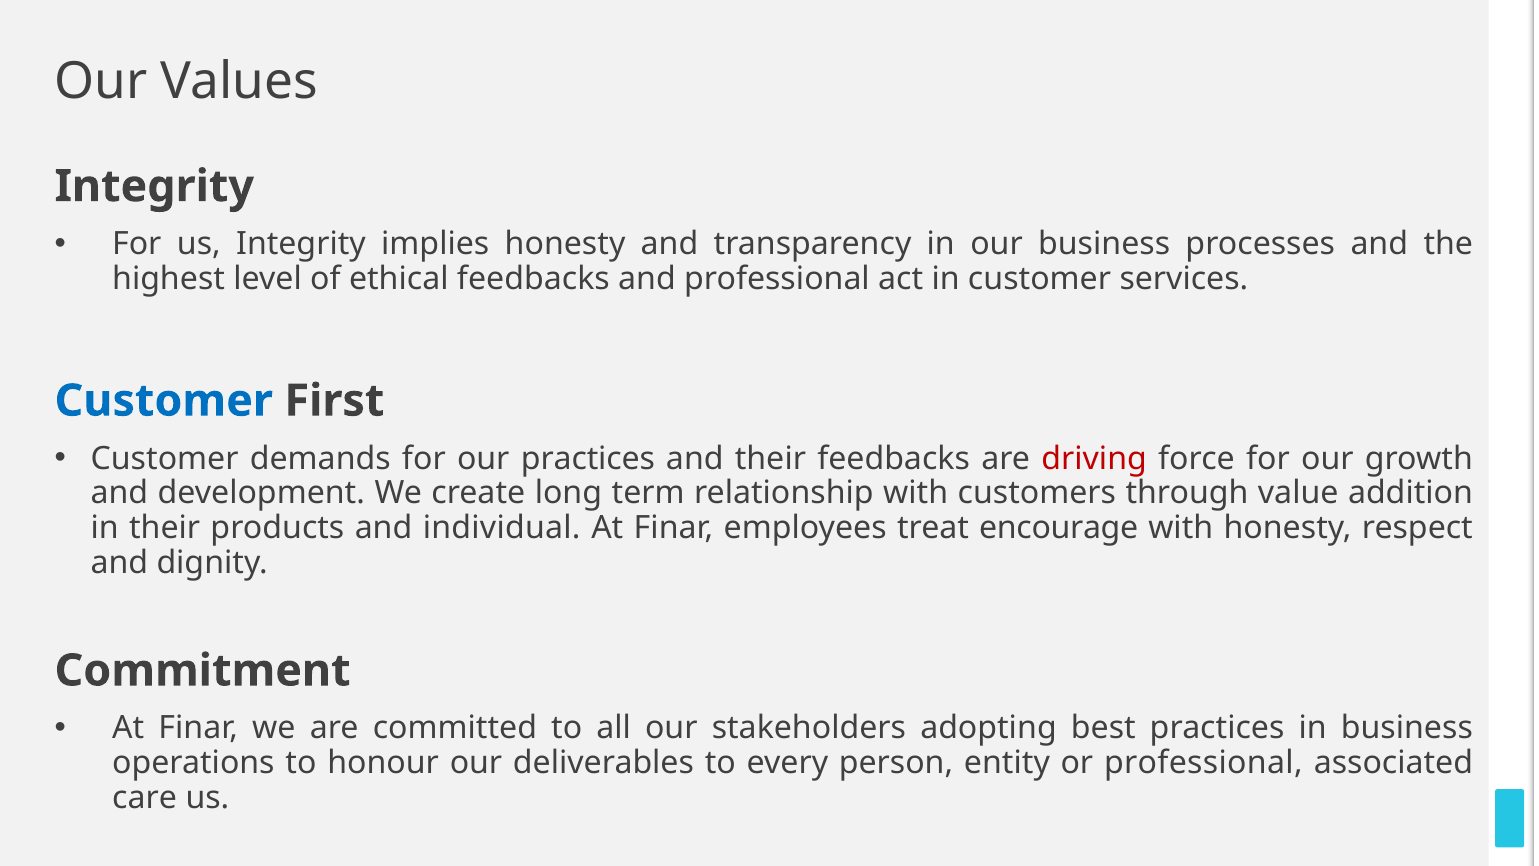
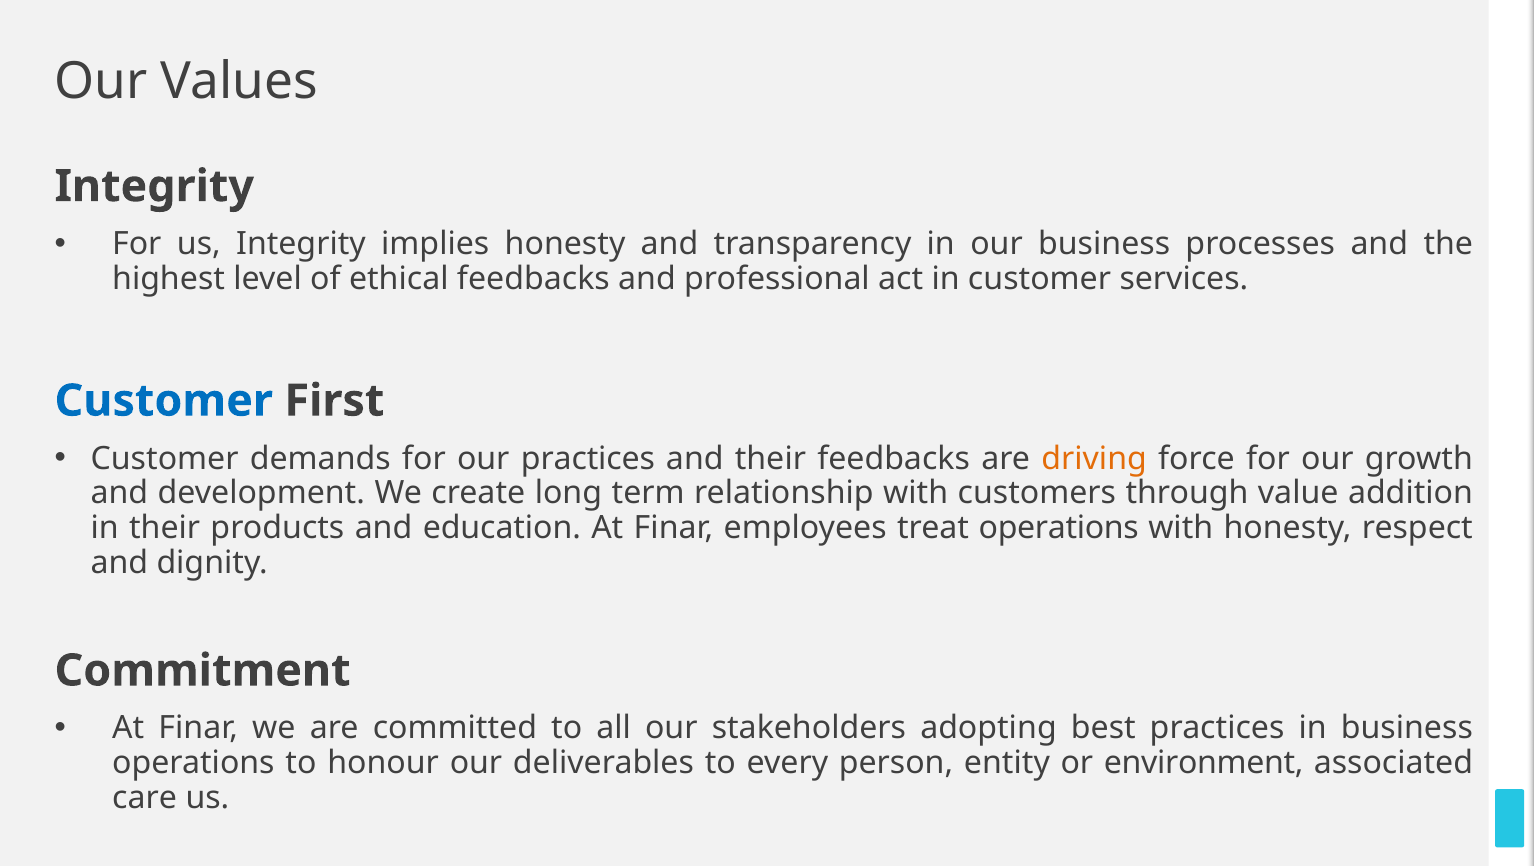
driving colour: red -> orange (1094, 458)
individual: individual -> education (502, 528)
treat encourage: encourage -> operations (1059, 528)
or professional: professional -> environment (1204, 763)
